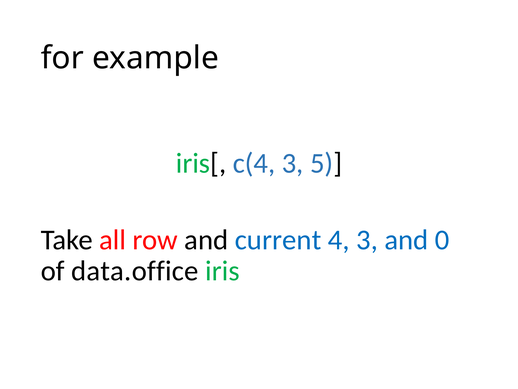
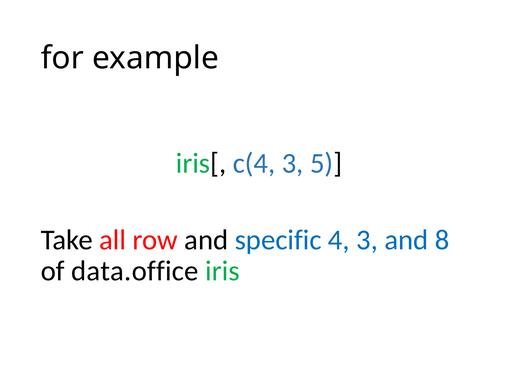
current: current -> specific (278, 240)
0: 0 -> 8 (442, 240)
